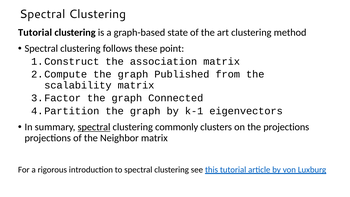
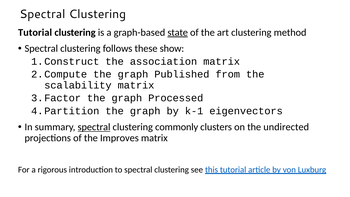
state underline: none -> present (178, 32)
point: point -> show (172, 49)
Connected: Connected -> Processed (176, 98)
the projections: projections -> undirected (286, 127)
Neighbor: Neighbor -> Improves (119, 138)
